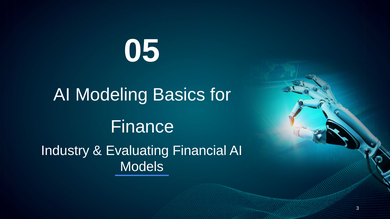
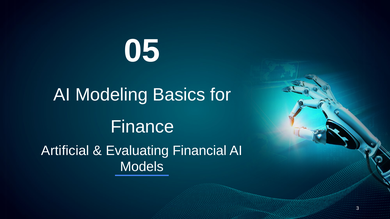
Industry: Industry -> Artificial (65, 151)
